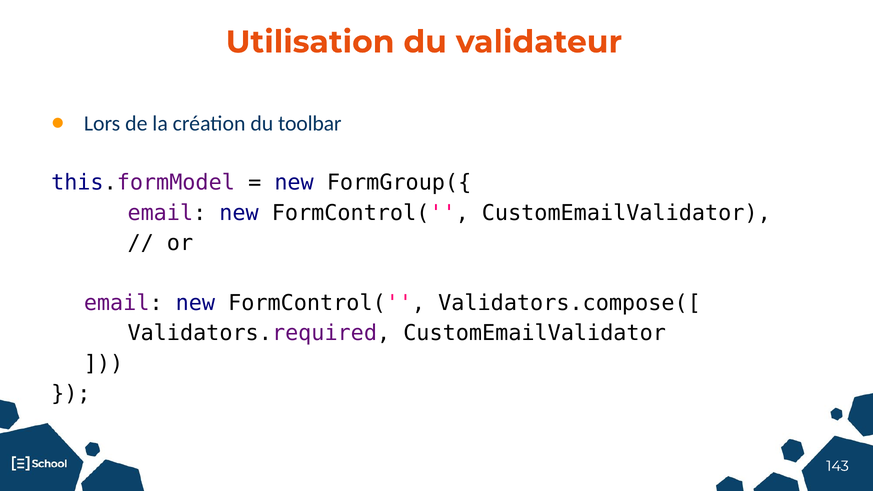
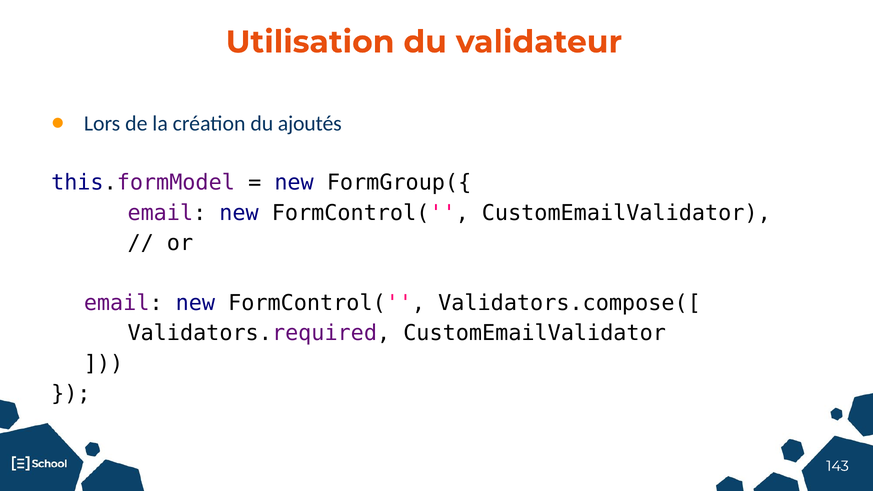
toolbar: toolbar -> ajoutés (310, 123)
